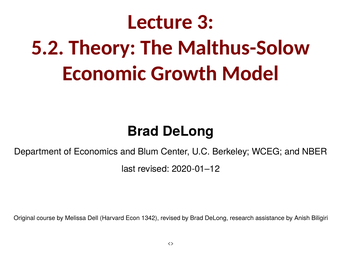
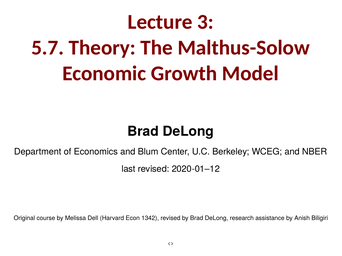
5.2: 5.2 -> 5.7 (48, 48)
